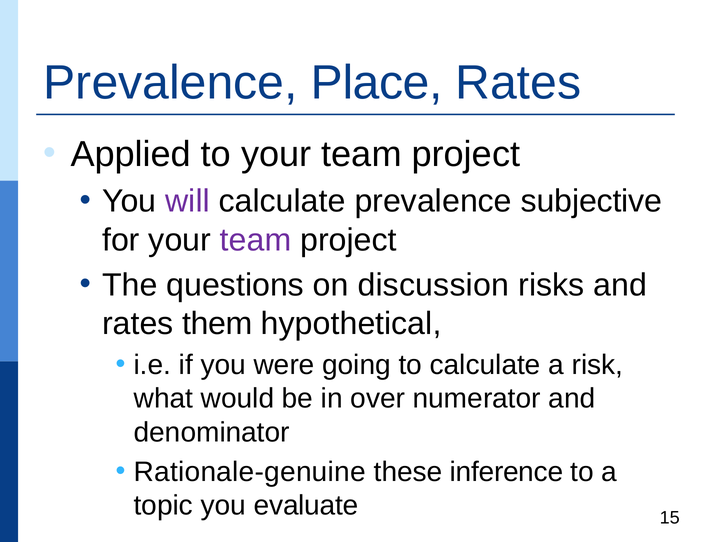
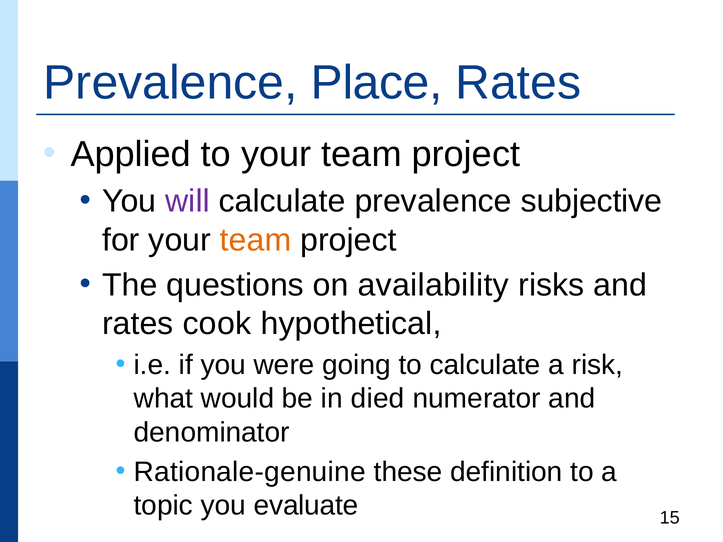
team colour: purple -> orange (256, 240)
discussion: discussion -> availability (433, 285)
them: them -> cook (217, 324)
over: over -> died (378, 399)
inference: inference -> definition (506, 472)
